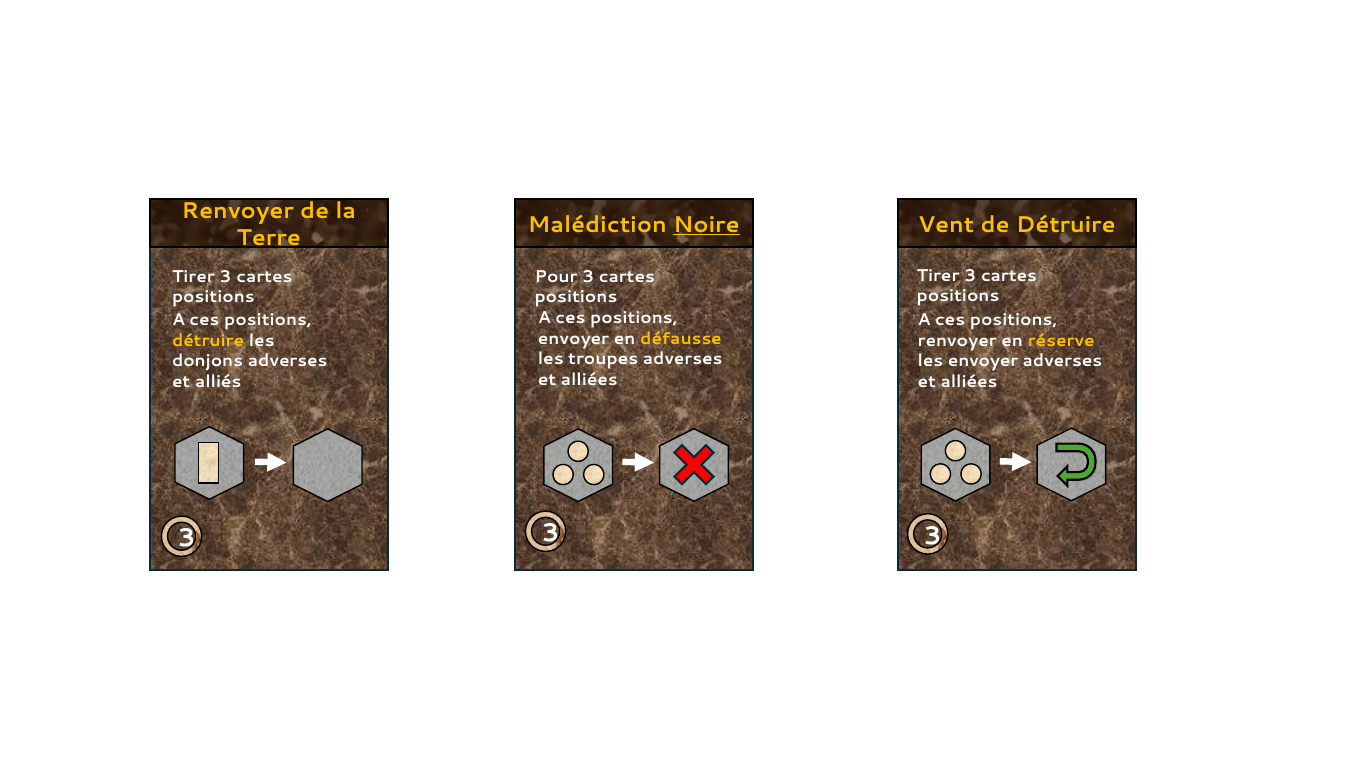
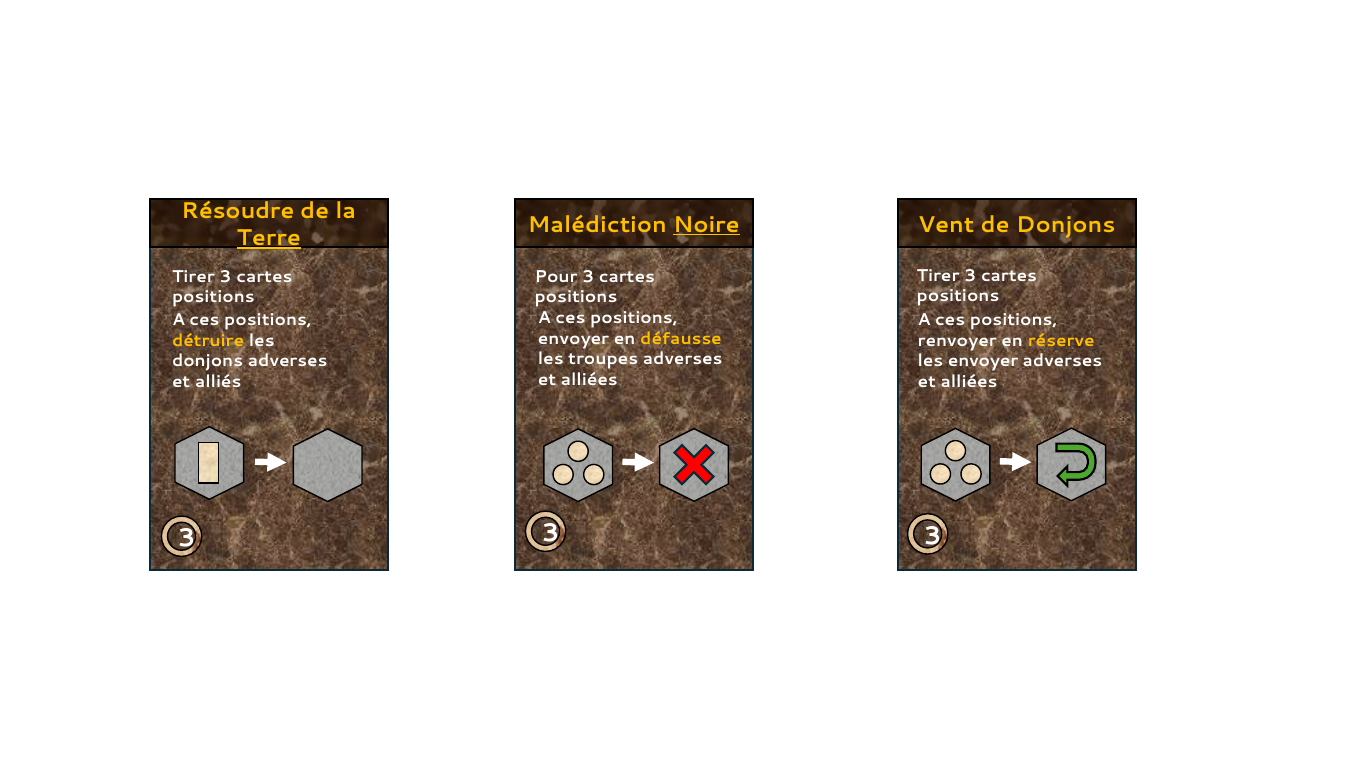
Renvoyer: Renvoyer -> Résoudre (238, 211)
de Détruire: Détruire -> Donjons (1066, 225)
Terre underline: none -> present (269, 238)
